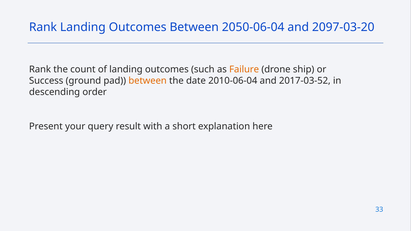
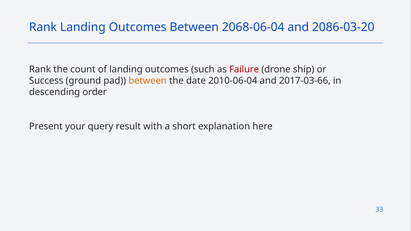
2050-06-04: 2050-06-04 -> 2068-06-04 (253, 27)
2097-03-20: 2097-03-20 -> 2086-03-20 (343, 27)
Failure colour: orange -> red (244, 69)
2017-03-52: 2017-03-52 -> 2017-03-66 (305, 81)
